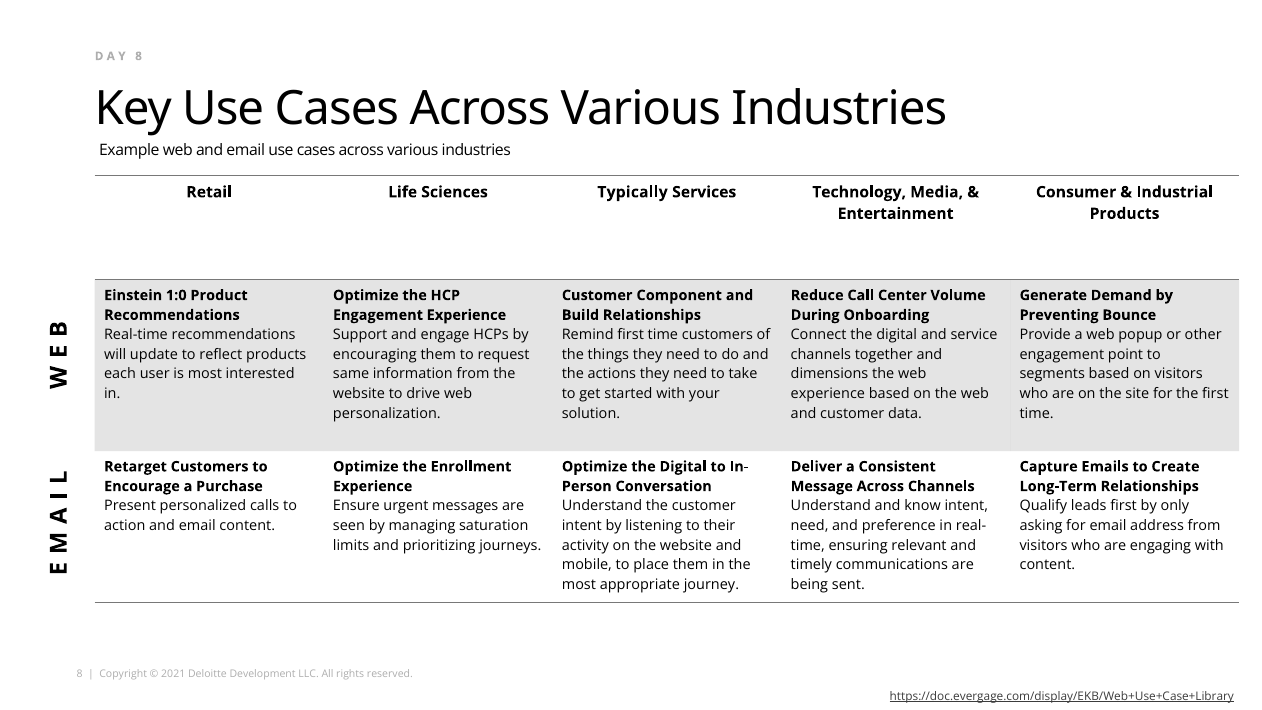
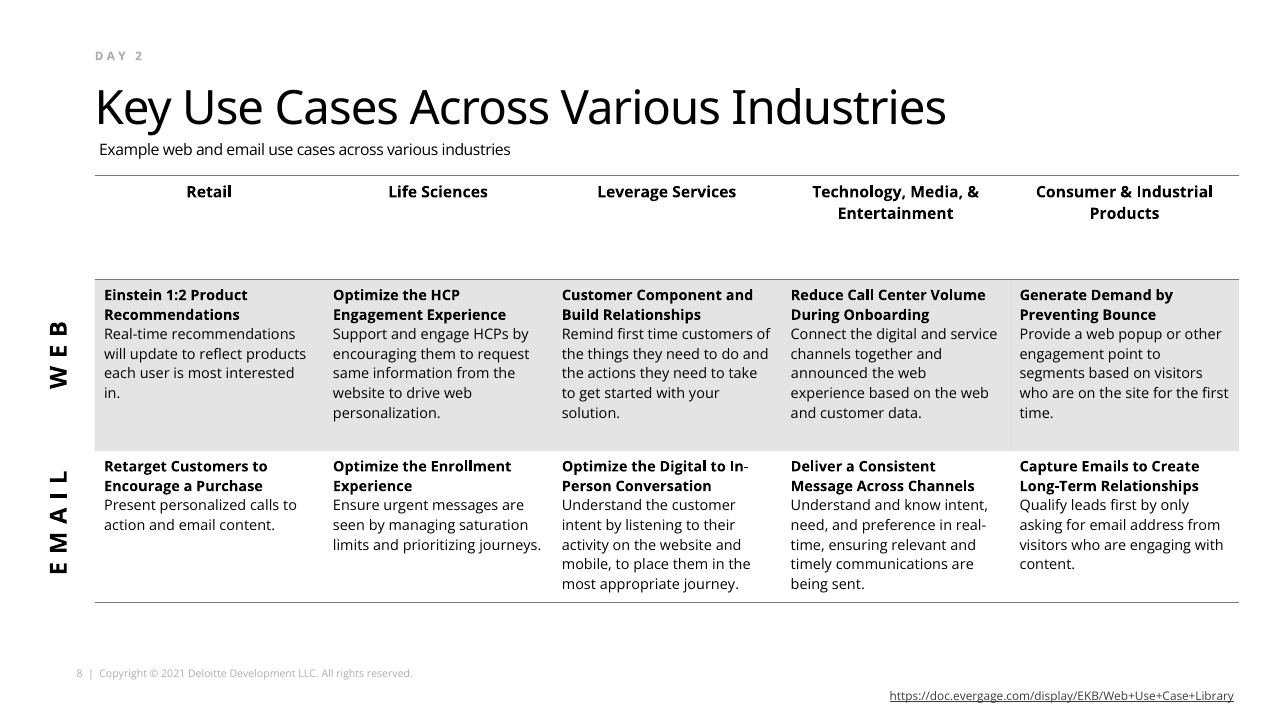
8: 8 -> 2 (139, 56)
Typically: Typically -> Leverage (633, 192)
1:0: 1:0 -> 1:2 (176, 295)
dimensions: dimensions -> announced (829, 374)
